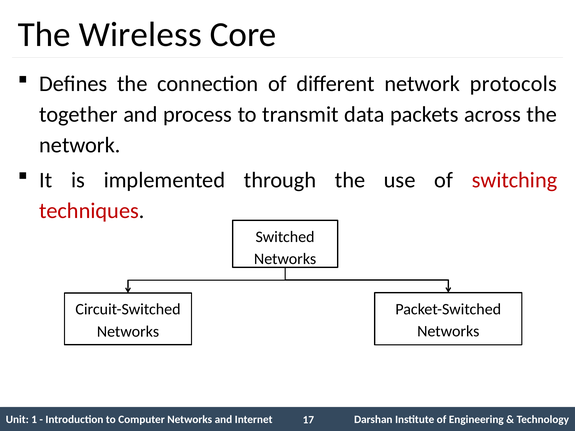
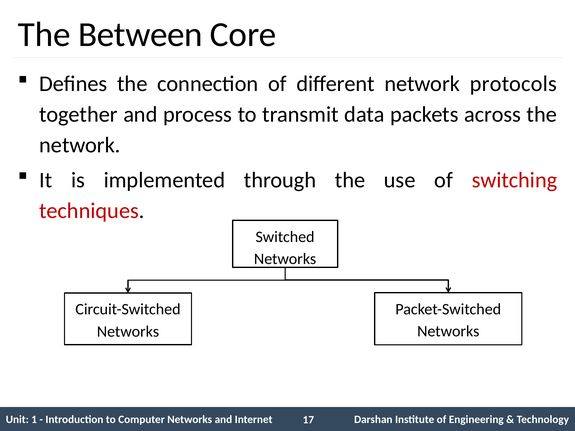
Wireless: Wireless -> Between (140, 35)
